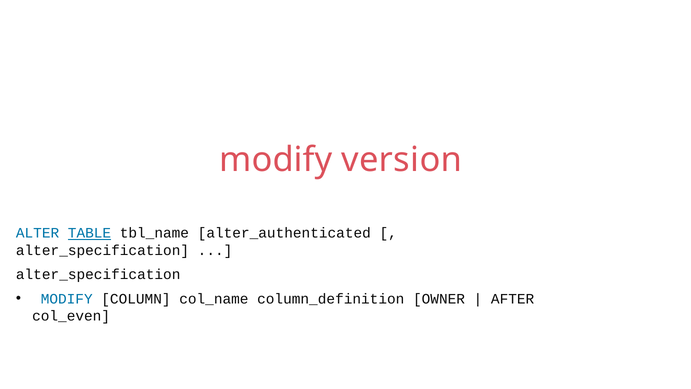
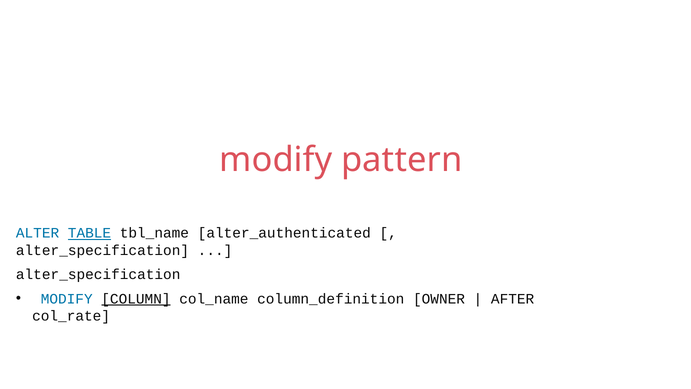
version: version -> pattern (402, 160)
COLUMN underline: none -> present (136, 299)
col_even: col_even -> col_rate (71, 316)
